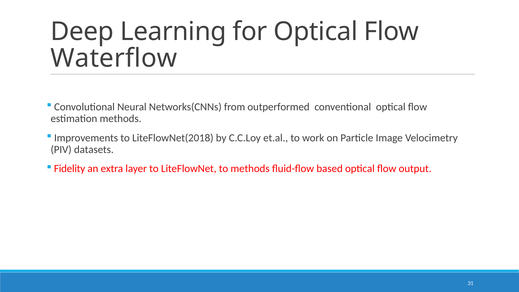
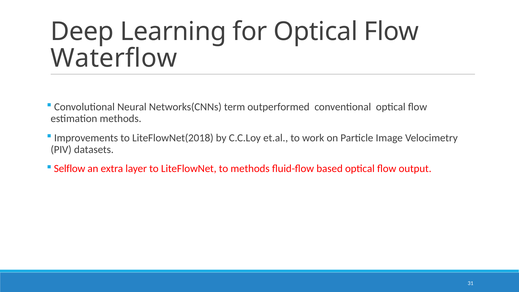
from: from -> term (235, 107)
Fidelity: Fidelity -> Selflow (70, 169)
